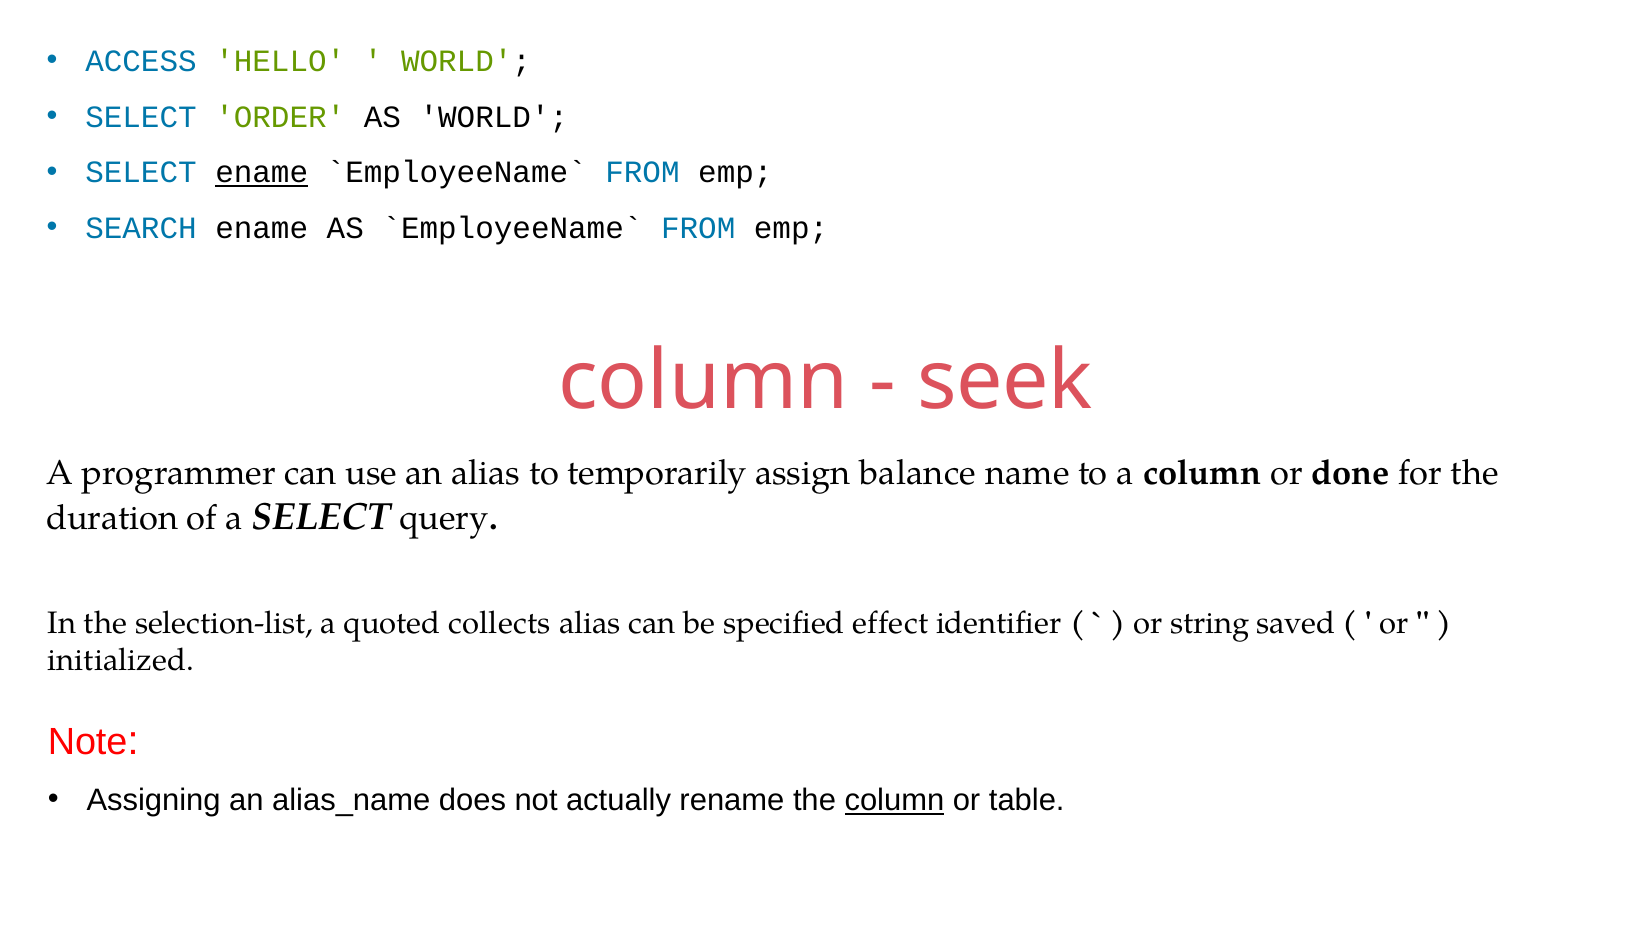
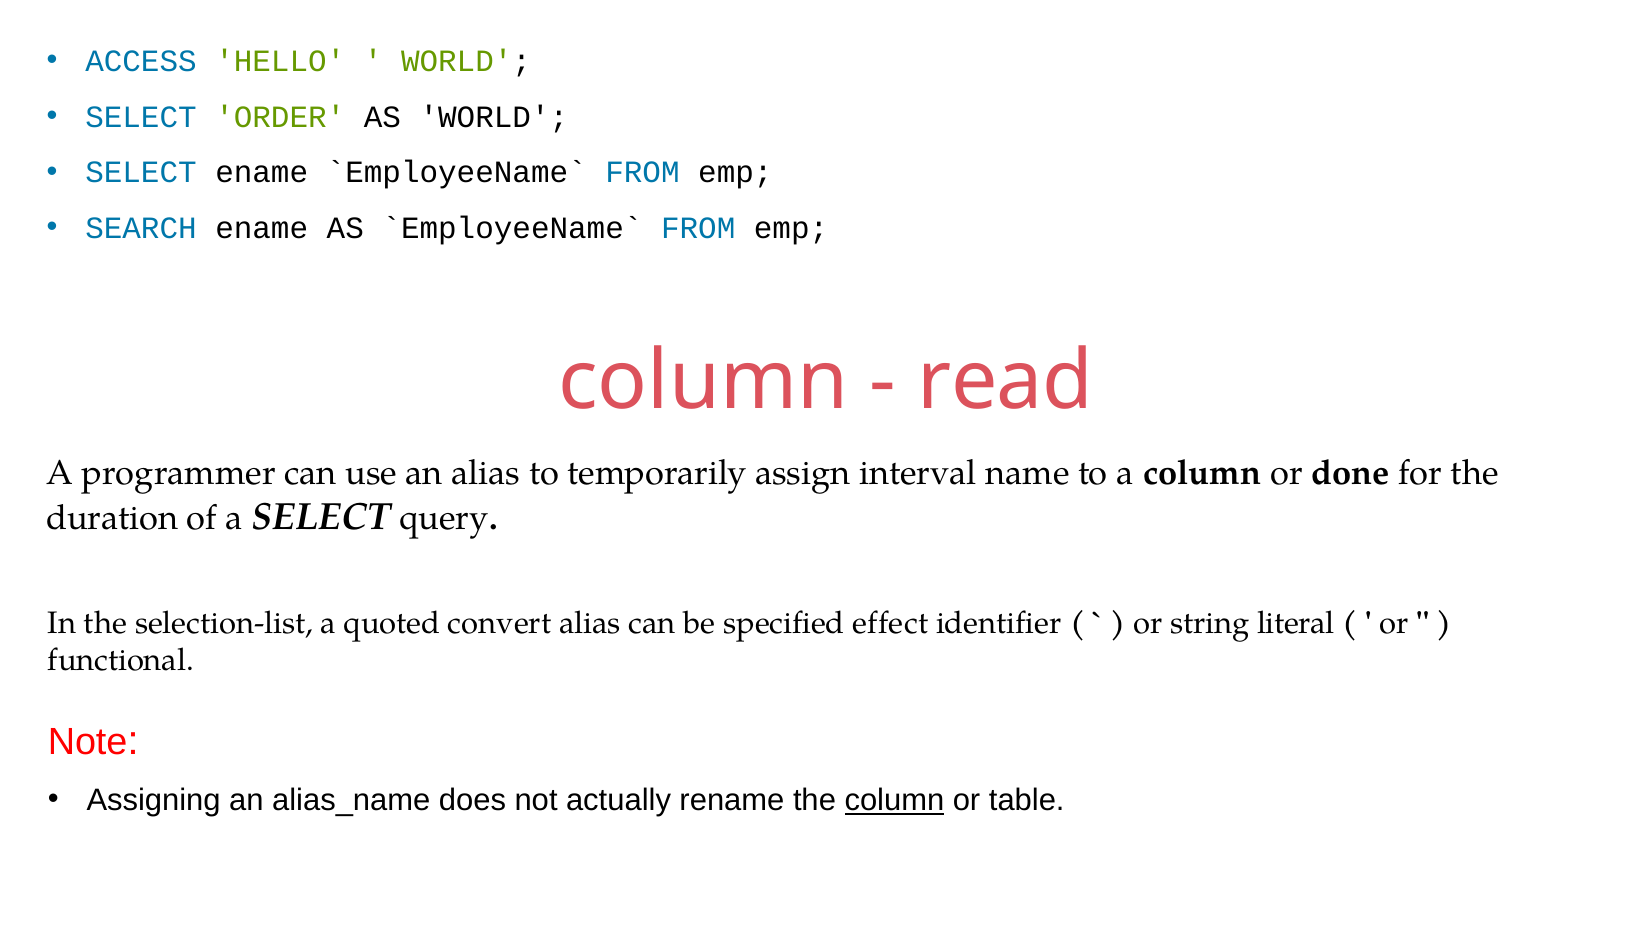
ename underline: present -> none (262, 173)
seek: seek -> read (1005, 381)
balance: balance -> interval (918, 473)
collects: collects -> convert (500, 623)
saved: saved -> literal (1296, 623)
initialized: initialized -> functional (121, 660)
